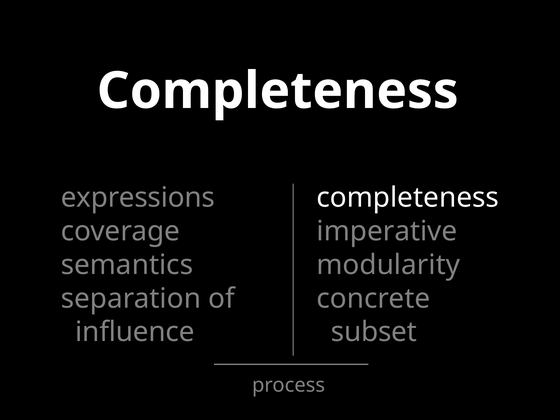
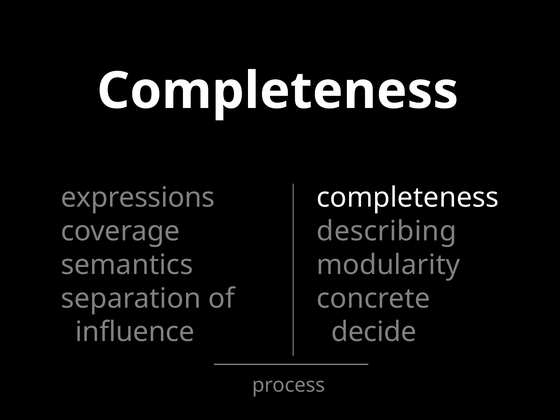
imperative: imperative -> describing (387, 231)
subset: subset -> decide (374, 332)
